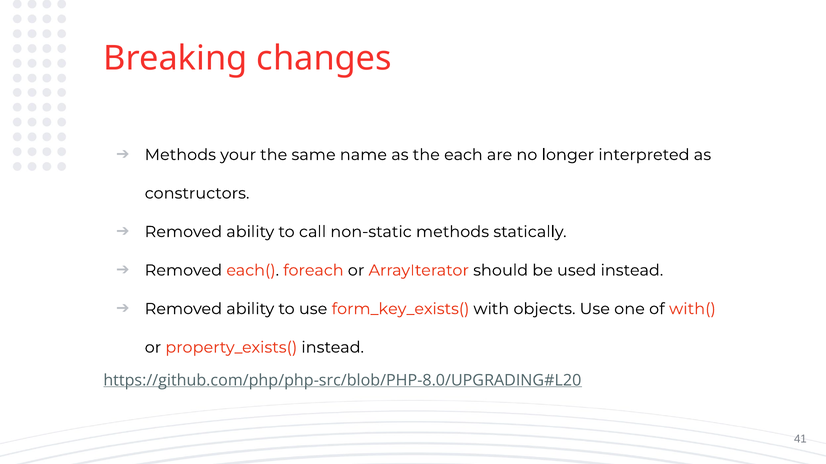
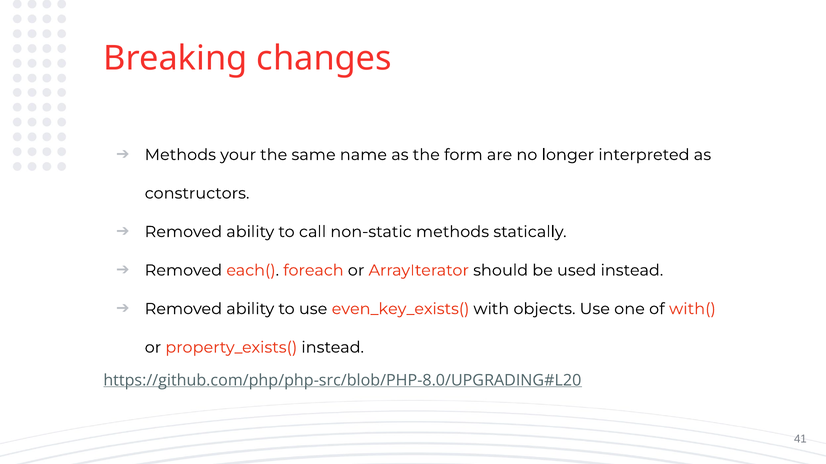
each: each -> form (463, 155)
form_key_exists(: form_key_exists( -> even_key_exists( (401, 309)
